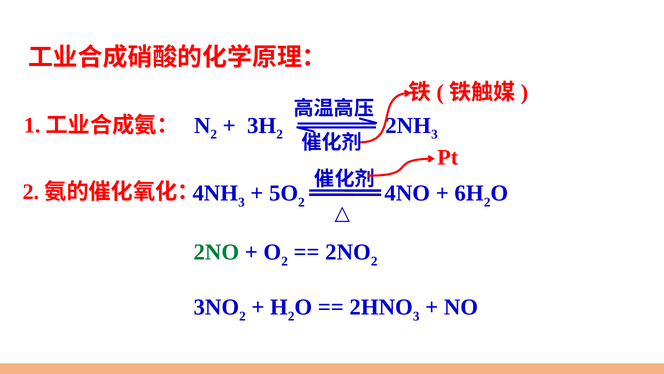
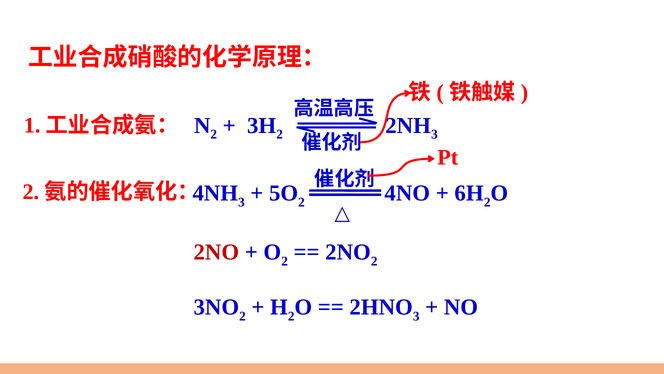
2NO colour: green -> red (216, 252)
